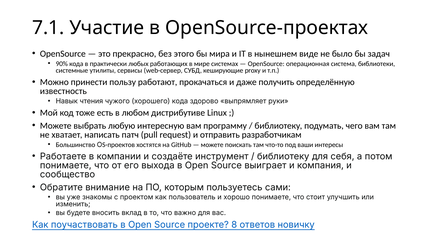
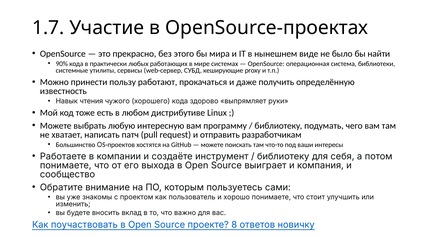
7.1: 7.1 -> 1.7 (48, 28)
задач: задач -> найти (379, 54)
